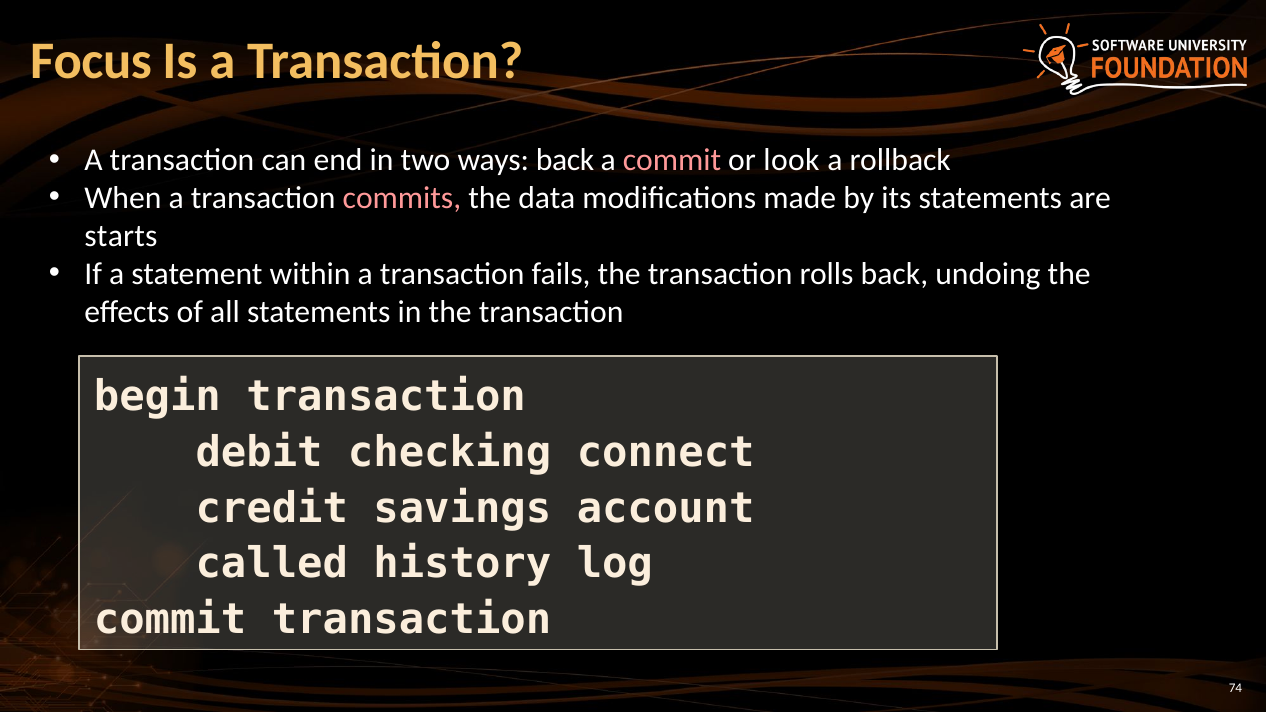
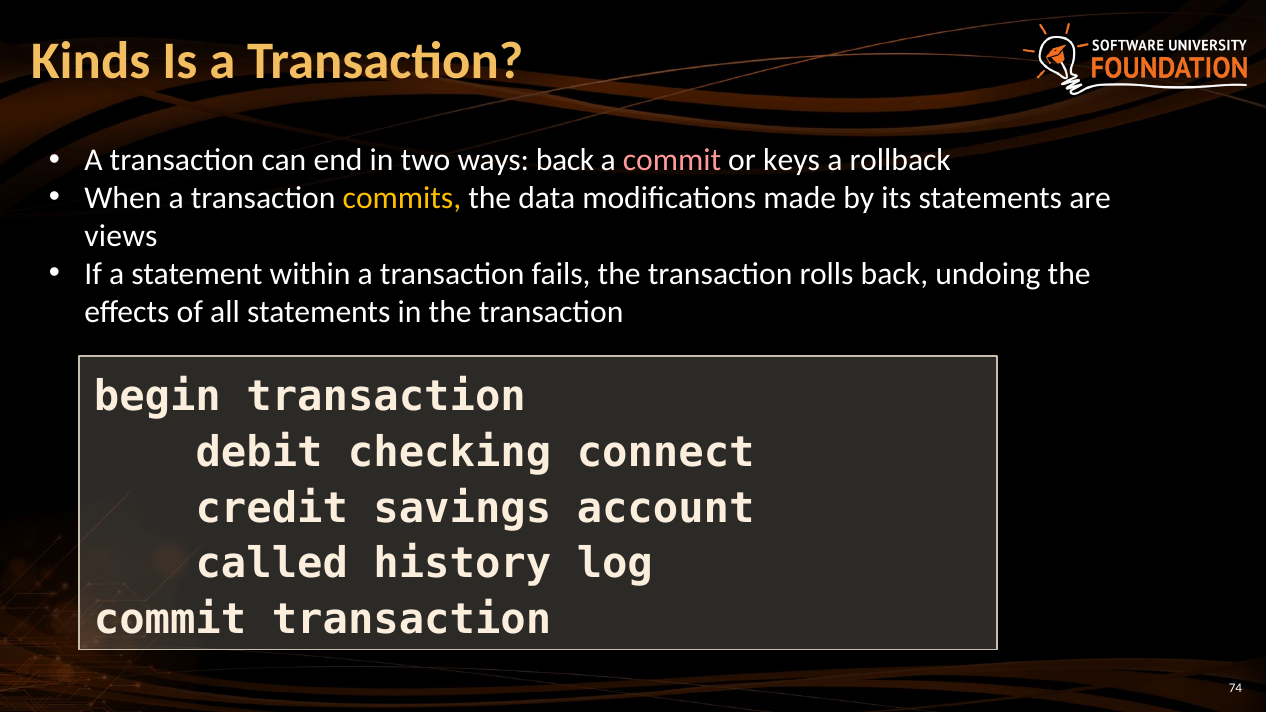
Focus: Focus -> Kinds (91, 62)
look: look -> keys (792, 160)
commits colour: pink -> yellow (402, 198)
starts: starts -> views (121, 236)
